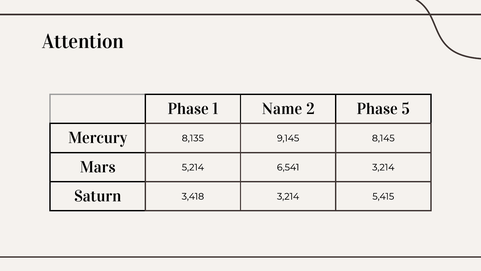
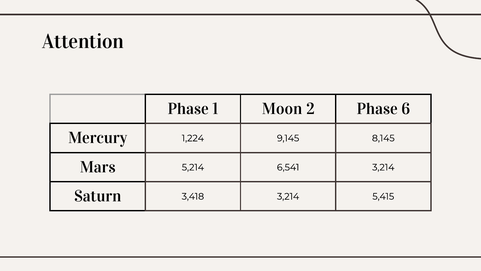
Name: Name -> Moon (282, 109)
5: 5 -> 6 (406, 109)
8,135: 8,135 -> 1,224 (193, 138)
